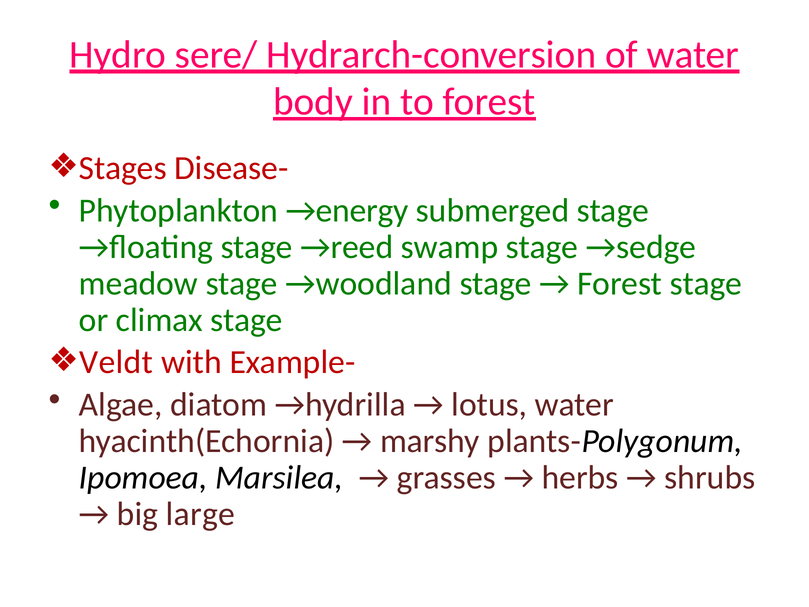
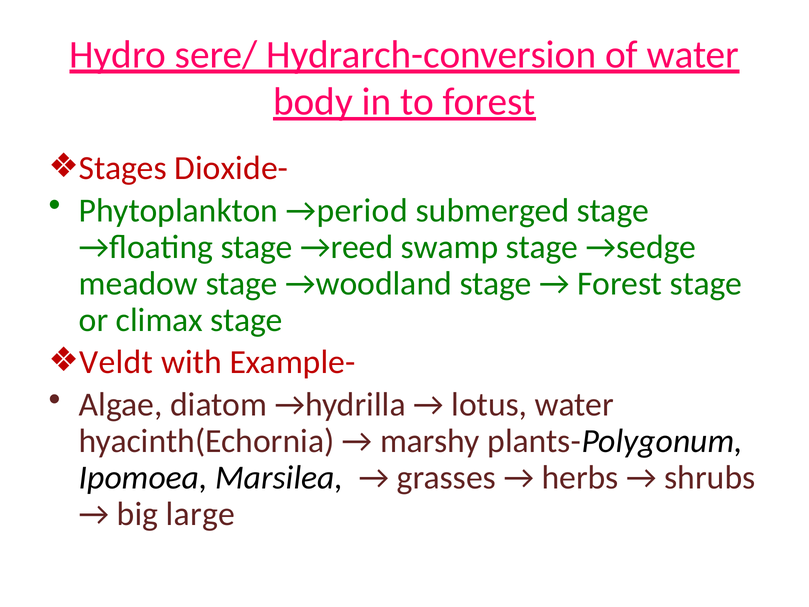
Disease-: Disease- -> Dioxide- (231, 168)
→energy: →energy -> →period (347, 211)
